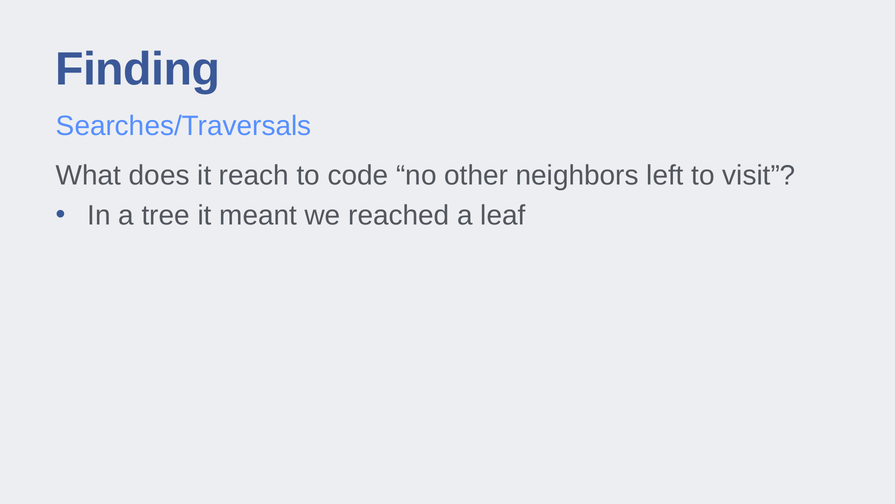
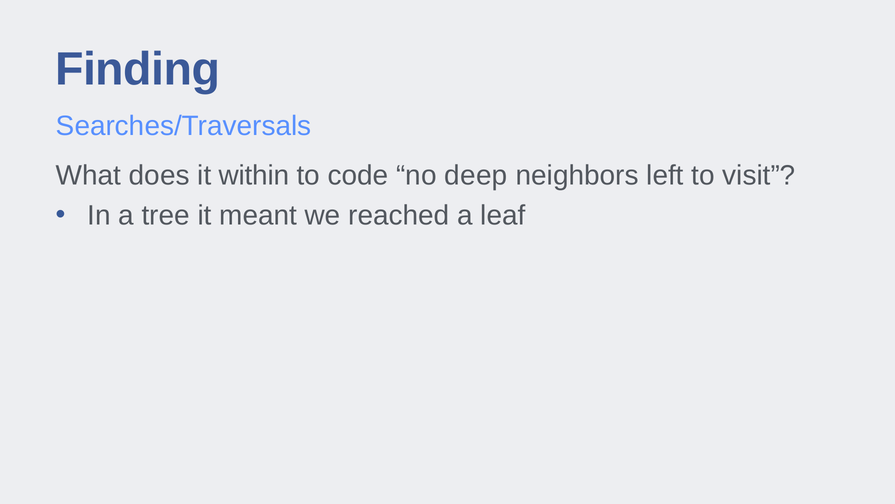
reach: reach -> within (254, 175)
other: other -> deep (476, 175)
